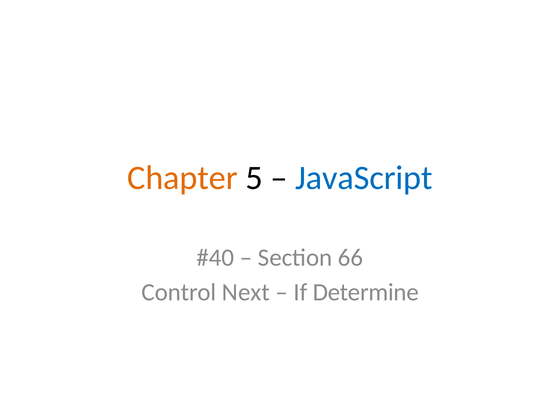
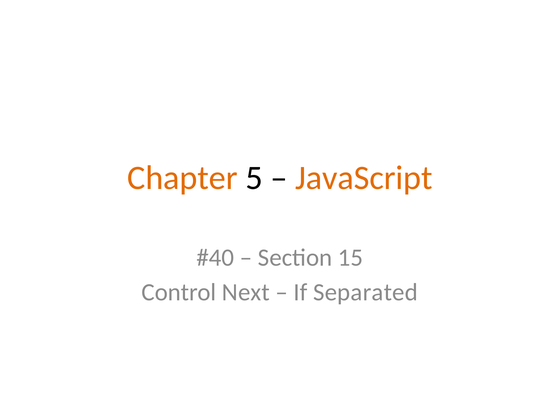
JavaScript colour: blue -> orange (364, 178)
66: 66 -> 15 (351, 257)
Determine: Determine -> Separated (365, 292)
